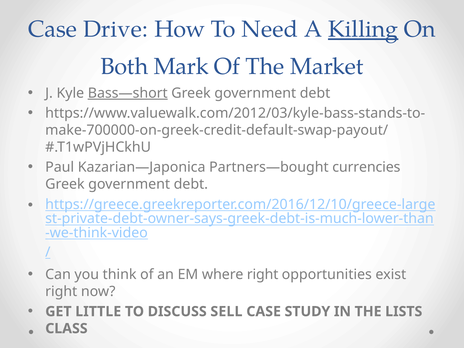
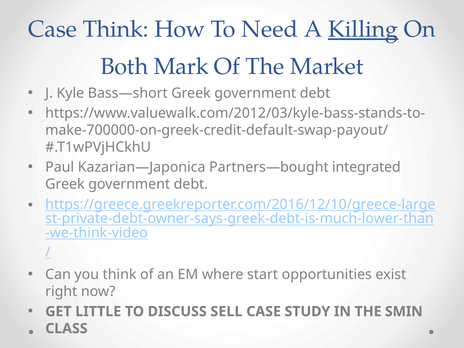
Case Drive: Drive -> Think (116, 29)
Bass—short underline: present -> none (128, 93)
currencies: currencies -> integrated (366, 167)
where right: right -> start (263, 274)
LISTS: LISTS -> SMIN (404, 312)
